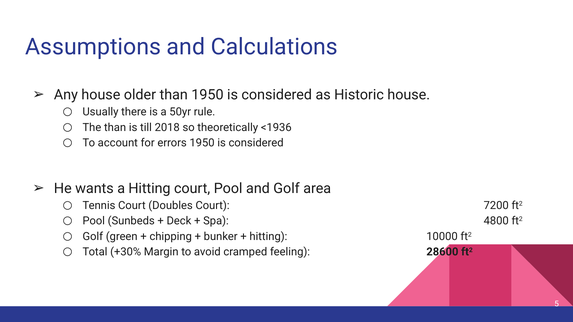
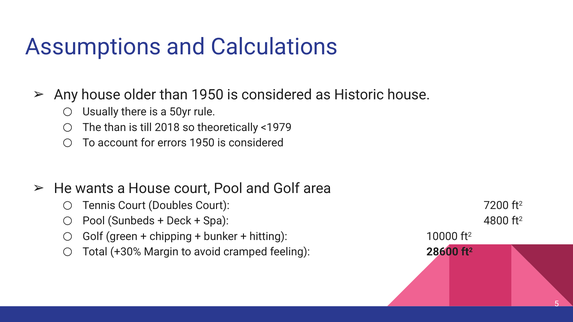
<1936: <1936 -> <1979 (276, 127)
a Hitting: Hitting -> House (149, 189)
